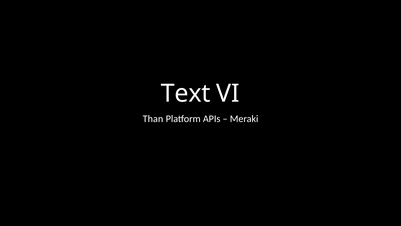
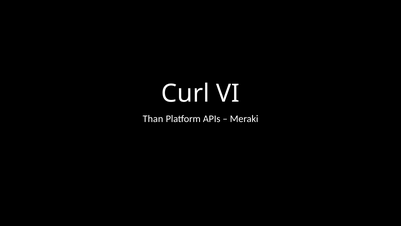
Text: Text -> Curl (185, 93)
